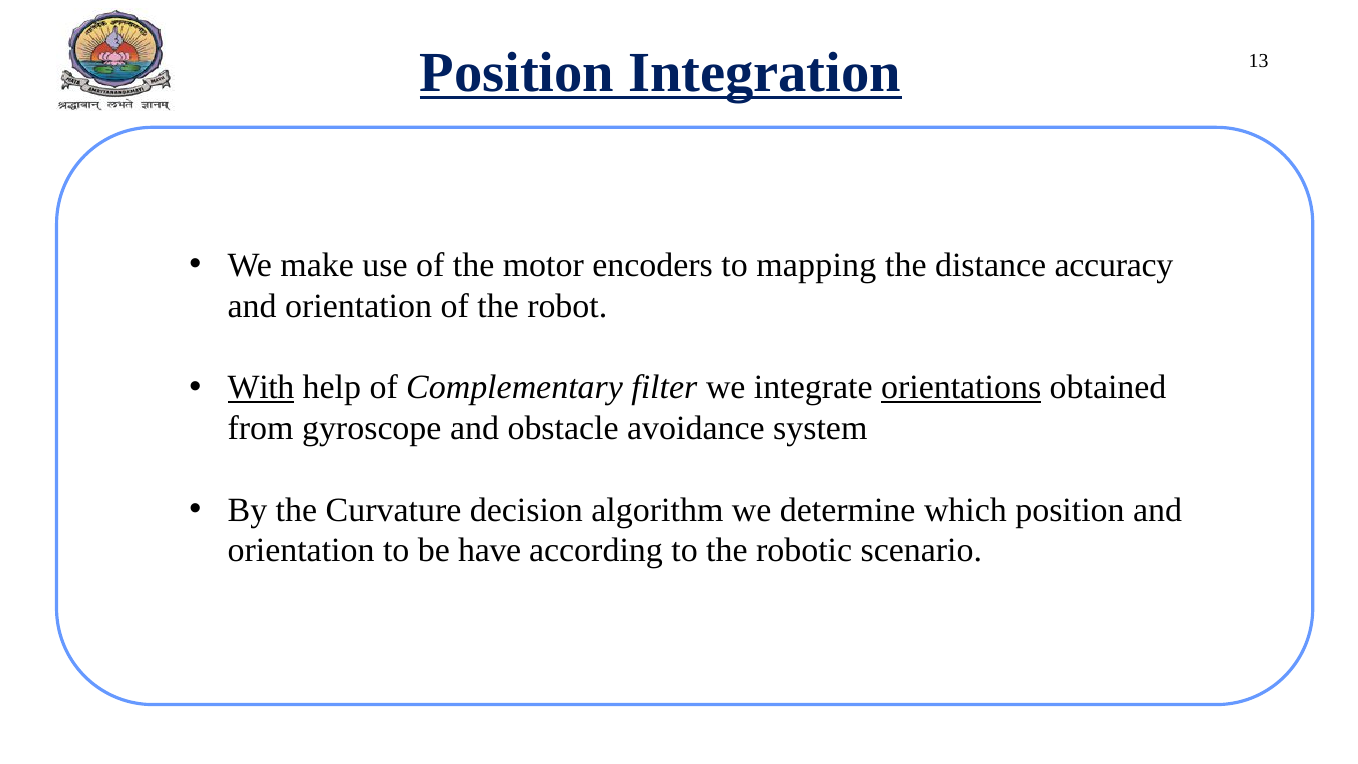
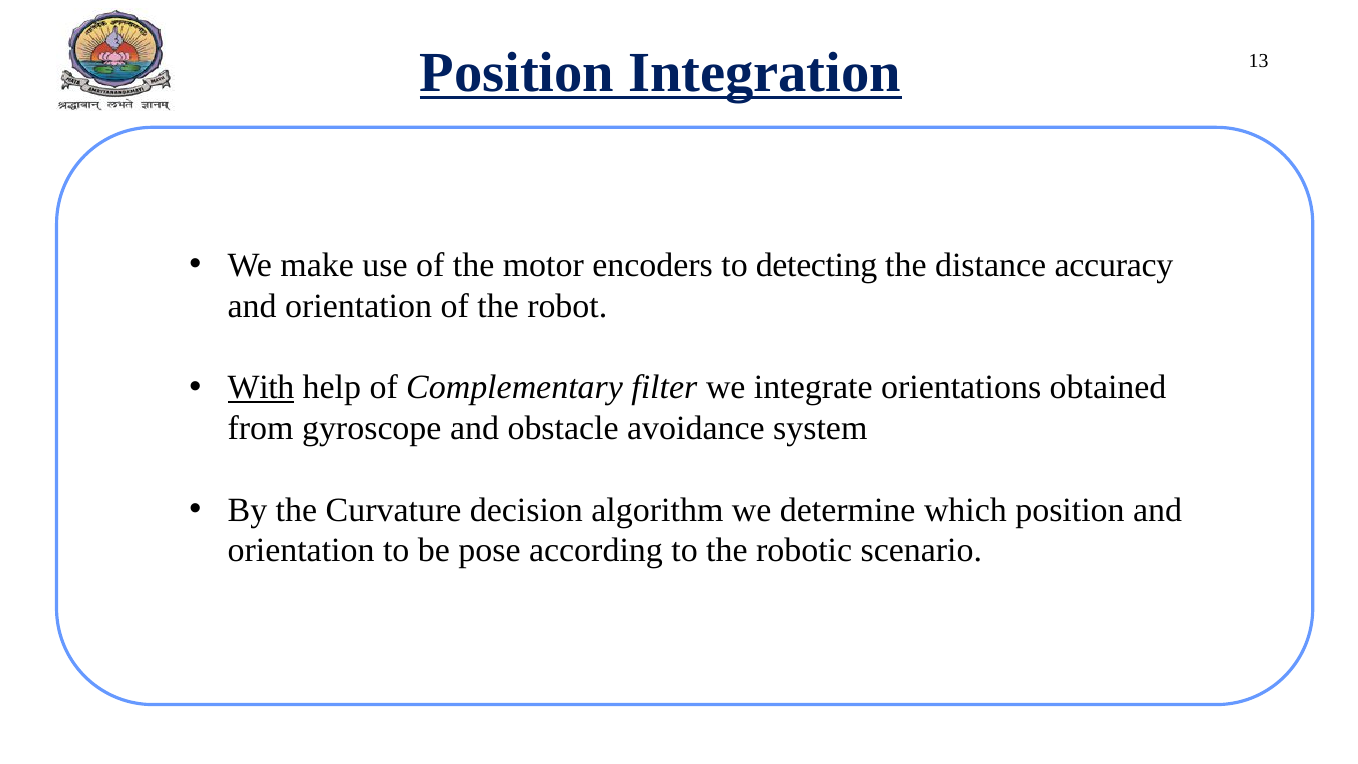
mapping: mapping -> detecting (817, 265)
orientations underline: present -> none (961, 388)
have: have -> pose (490, 551)
